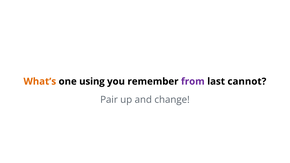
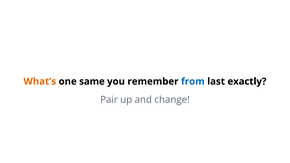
using: using -> same (92, 82)
from colour: purple -> blue (193, 82)
cannot: cannot -> exactly (247, 82)
